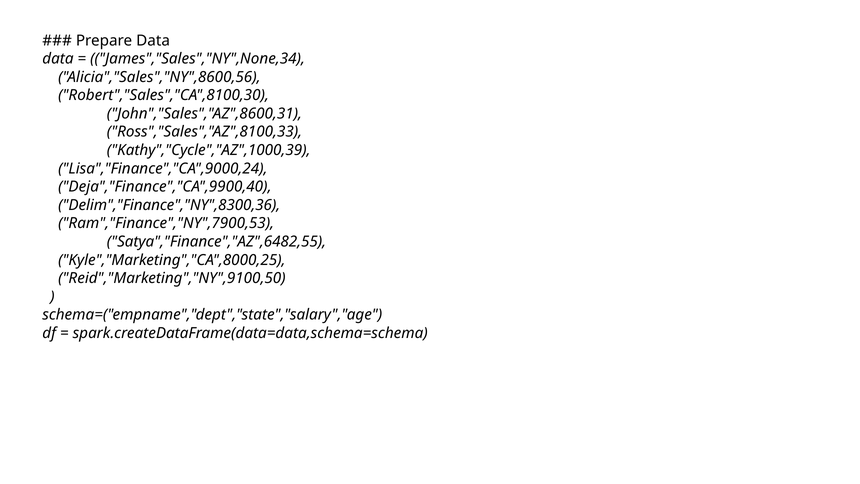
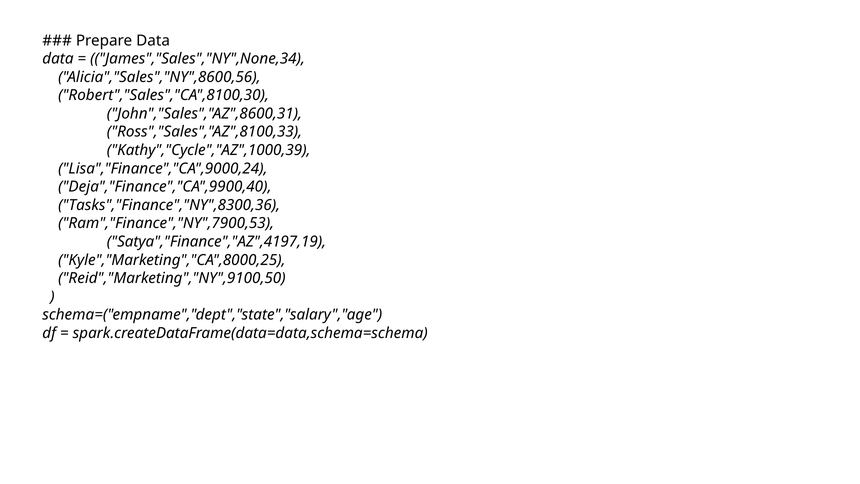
Delim","Finance","NY",8300,36: Delim","Finance","NY",8300,36 -> Tasks","Finance","NY",8300,36 (169, 205)
Satya","Finance","AZ",6482,55: Satya","Finance","AZ",6482,55 -> Satya","Finance","AZ",4197,19 (216, 242)
